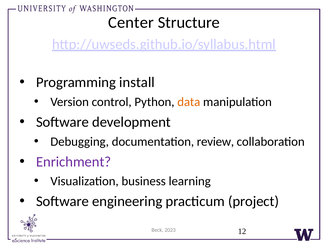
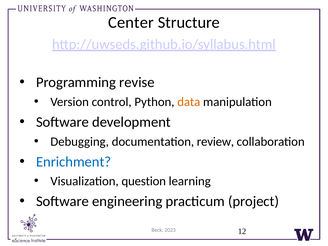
install: install -> revise (137, 82)
Enrichment colour: purple -> blue (74, 162)
business: business -> question (144, 181)
